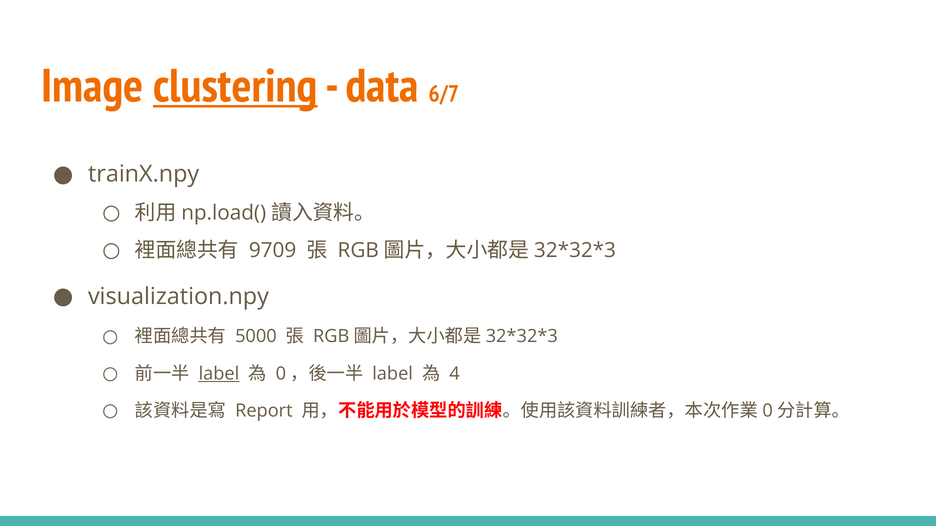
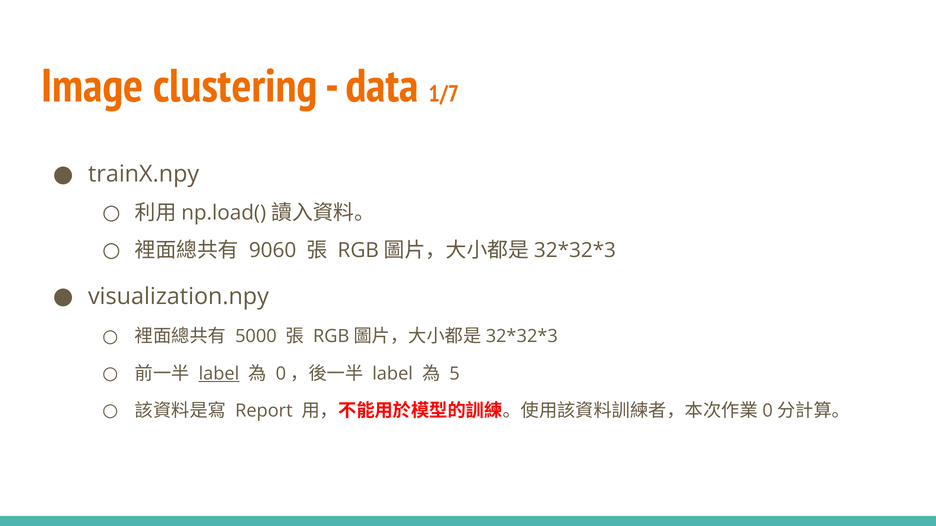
clustering underline: present -> none (235, 86)
6/7: 6/7 -> 1/7 (444, 94)
9709: 9709 -> 9060 (273, 251)
4: 4 -> 5 (455, 374)
